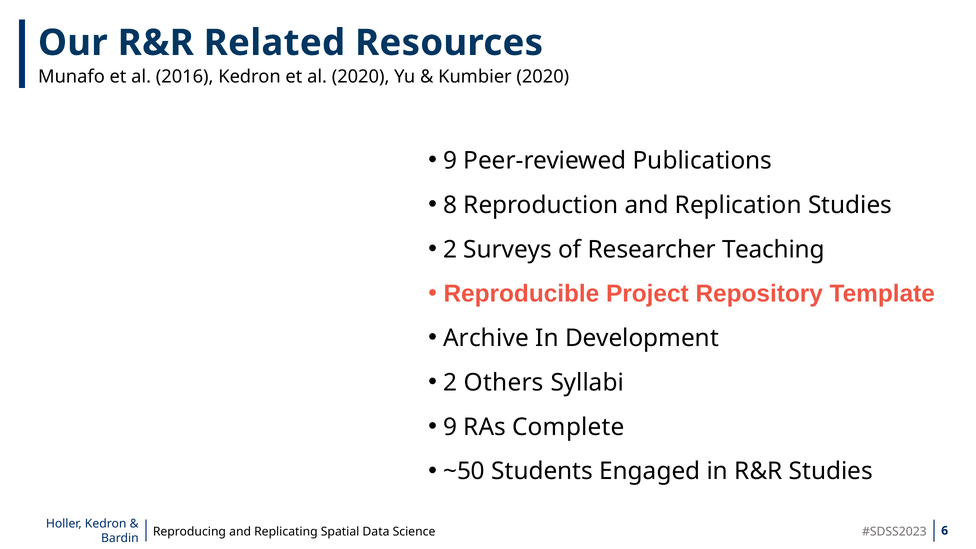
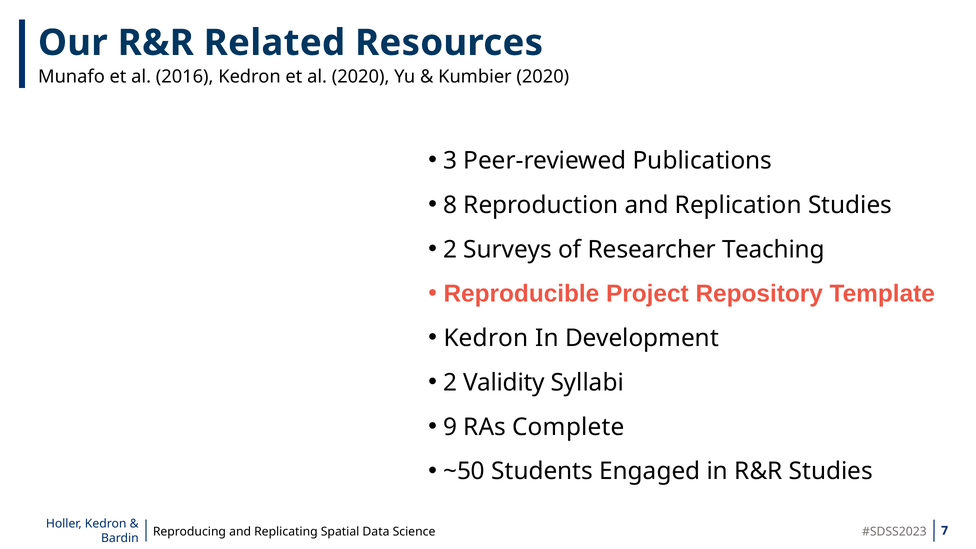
9: 9 -> 3 (450, 161)
Archive: Archive -> Kedron (486, 338)
Others: Others -> Validity (504, 383)
6: 6 -> 7 (945, 531)
